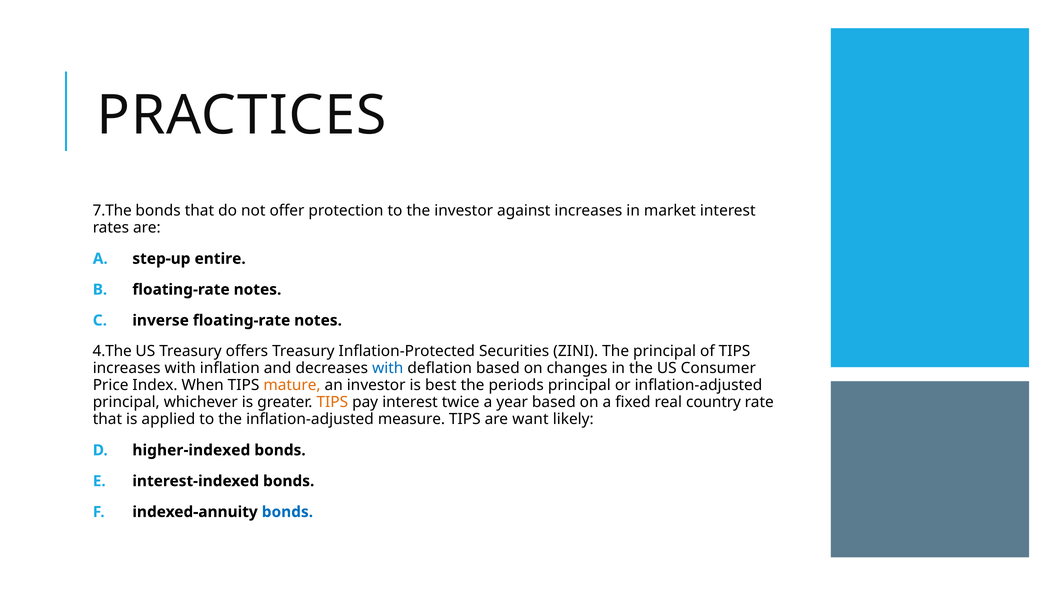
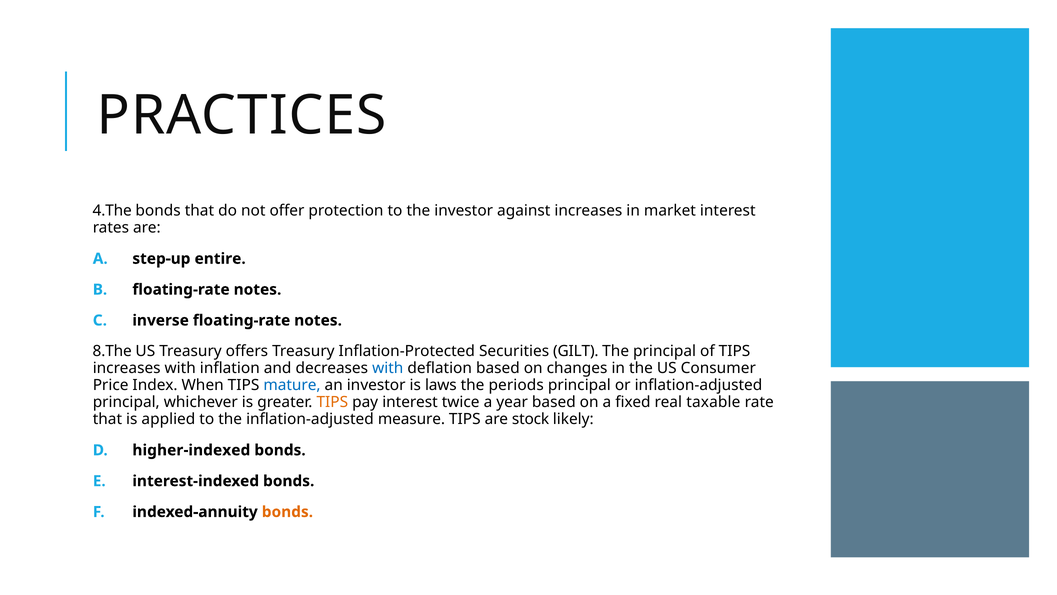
7.The: 7.The -> 4.The (112, 211)
4.The: 4.The -> 8.The (112, 351)
ZINI: ZINI -> GILT (576, 351)
mature colour: orange -> blue (292, 385)
best: best -> laws (441, 385)
country: country -> taxable (713, 402)
want: want -> stock (531, 419)
bonds colour: blue -> orange (287, 512)
